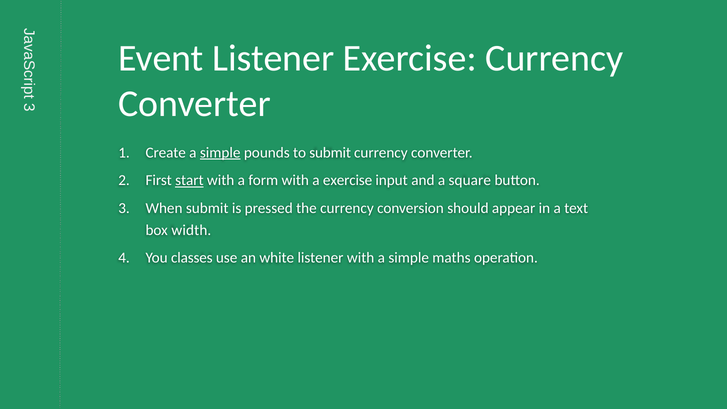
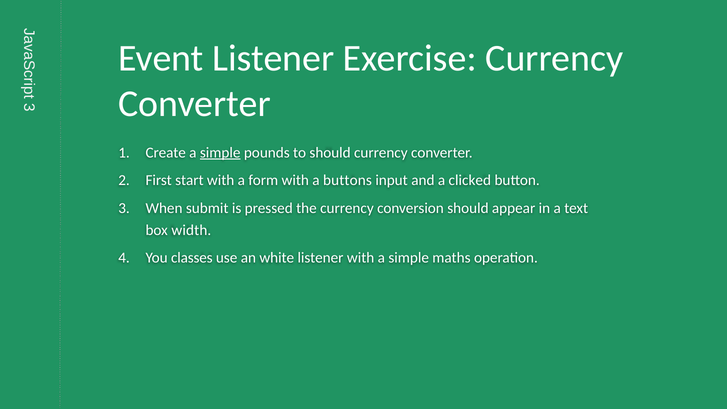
to submit: submit -> should (330, 152)
start underline: present -> none (189, 180)
a exercise: exercise -> buttons (347, 180)
square: square -> clicked (470, 180)
